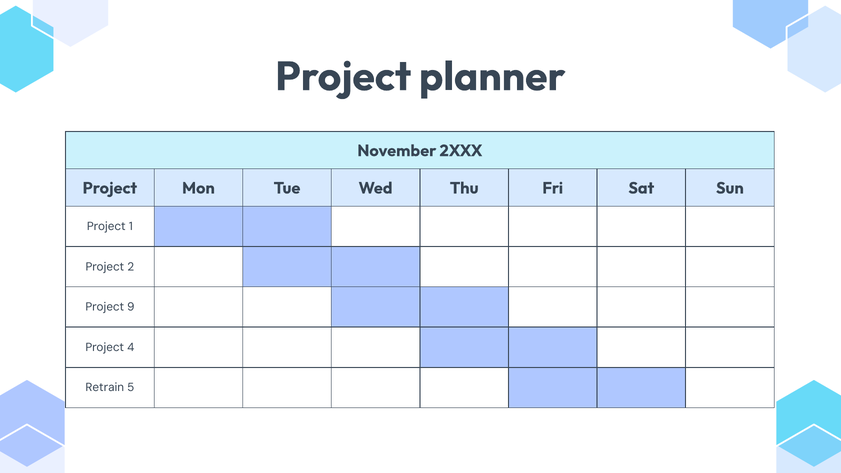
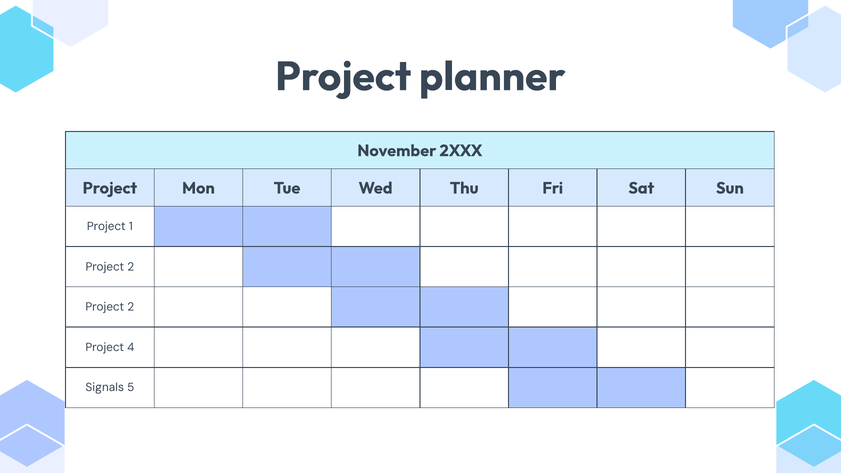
9: 9 -> 2 (131, 307)
Retrain: Retrain -> Signals (105, 388)
